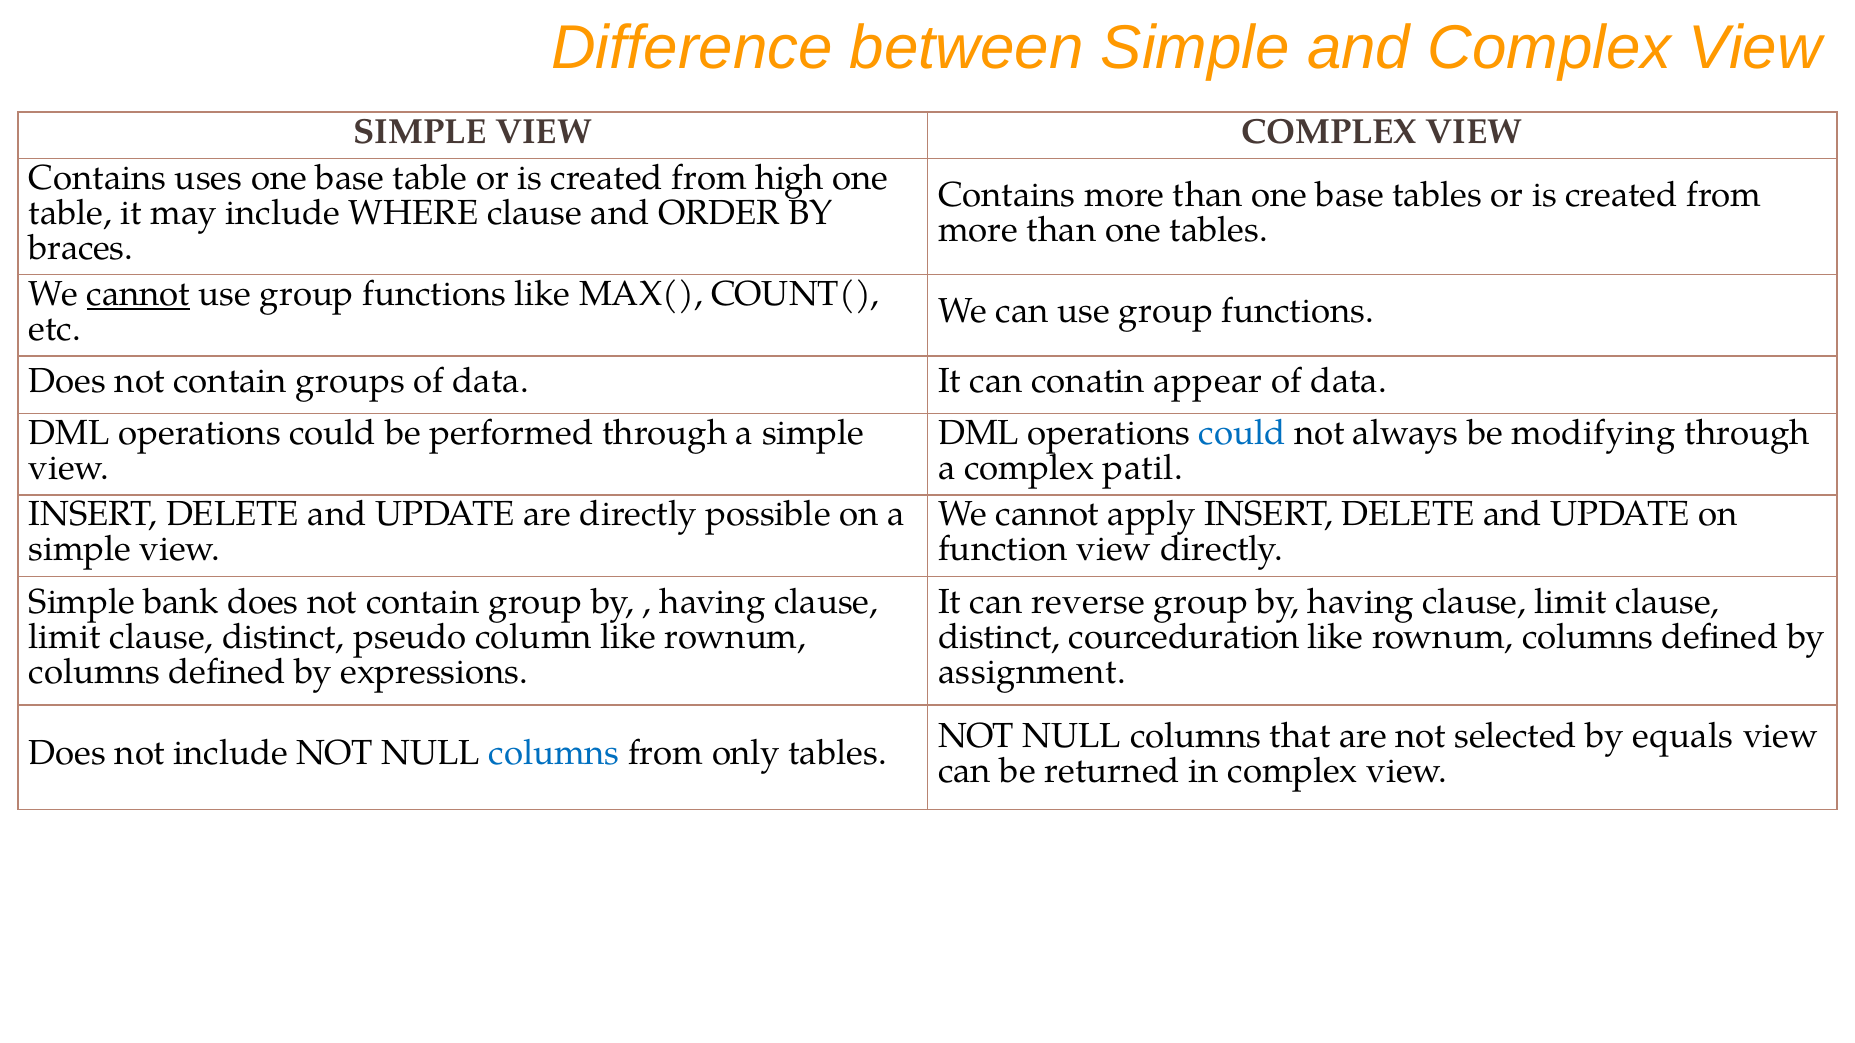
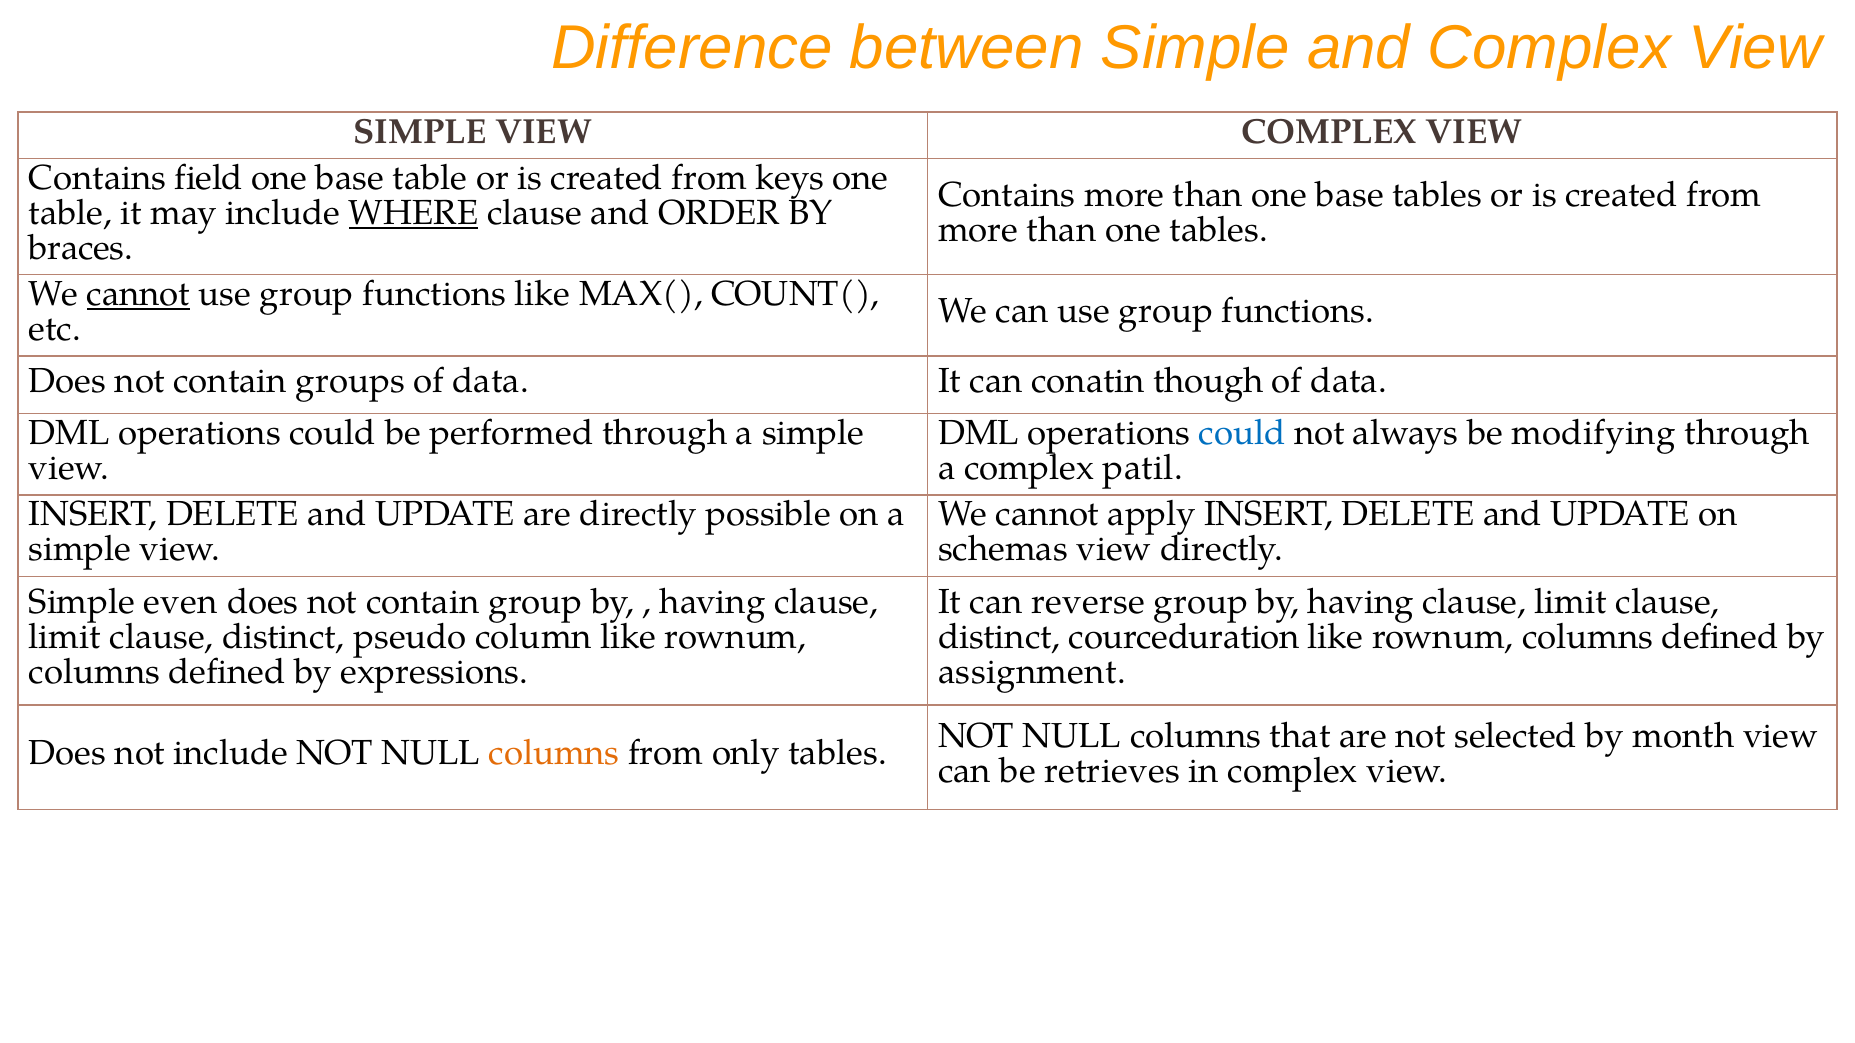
uses: uses -> field (209, 178)
high: high -> keys (790, 178)
WHERE underline: none -> present (414, 213)
appear: appear -> though (1208, 381)
function: function -> schemas (1003, 550)
bank: bank -> even (181, 602)
equals: equals -> month (1683, 736)
columns colour: blue -> orange (554, 754)
returned: returned -> retrieves (1112, 771)
